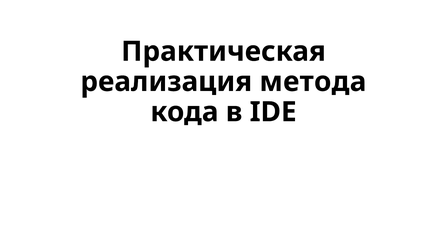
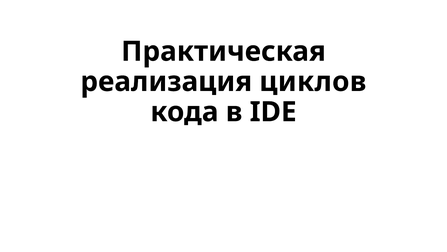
метода: метода -> циклов (313, 82)
